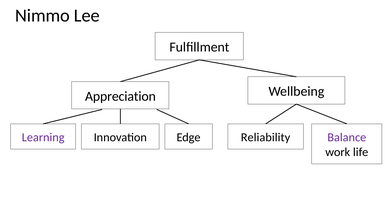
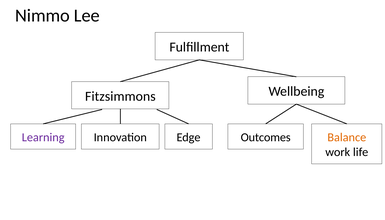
Appreciation: Appreciation -> Fitzsimmons (120, 96)
Reliability: Reliability -> Outcomes (266, 137)
Balance colour: purple -> orange (347, 137)
